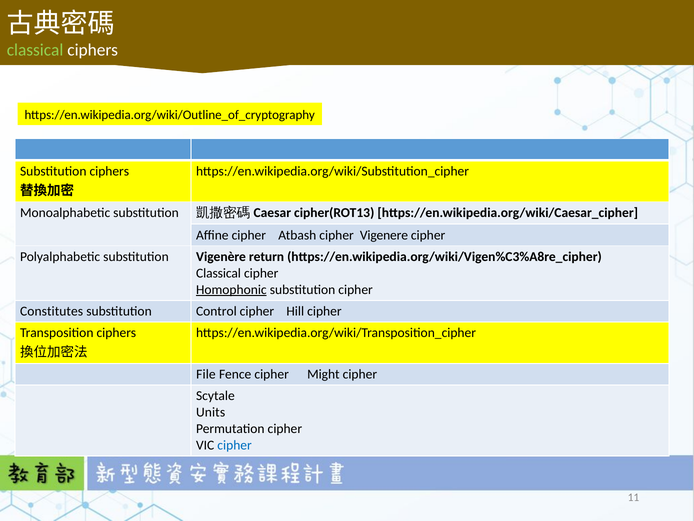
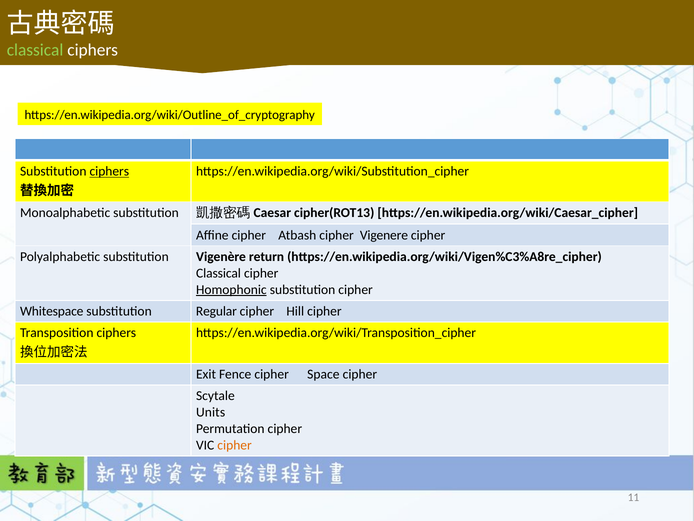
ciphers underline: none -> present (109, 171)
Constitutes: Constitutes -> Whitespace (52, 311)
Control: Control -> Regular (216, 311)
File: File -> Exit (206, 374)
Might: Might -> Space (323, 374)
cipher colour: blue -> orange (235, 445)
